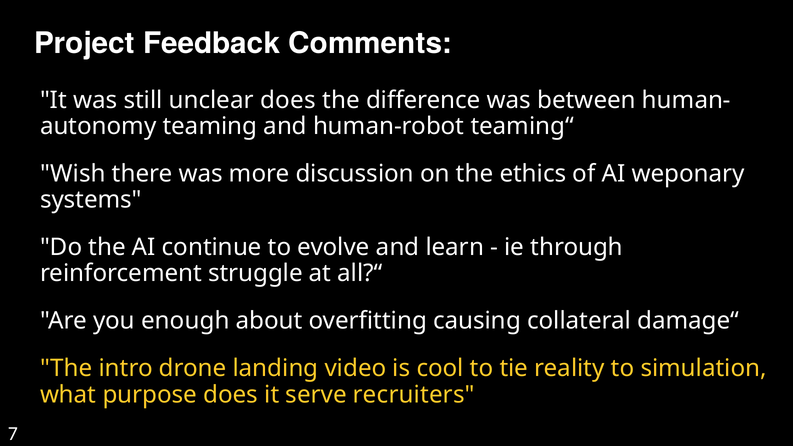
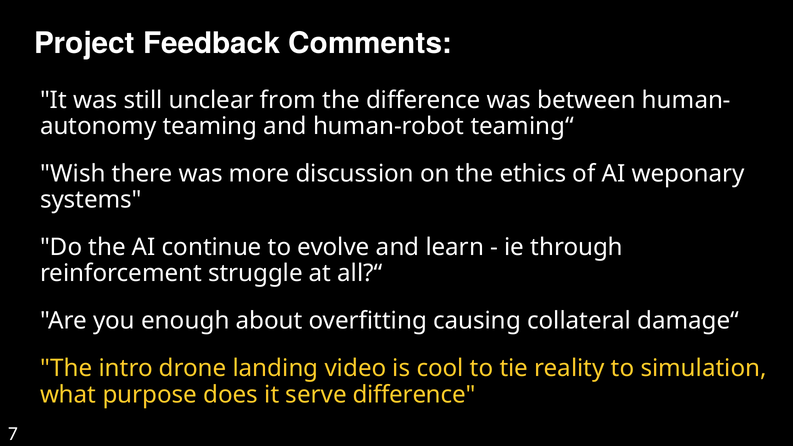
unclear does: does -> from (288, 100)
serve recruiters: recruiters -> difference (414, 395)
